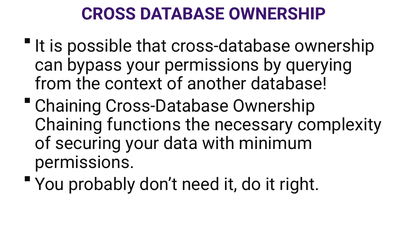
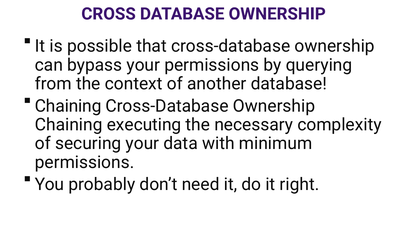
functions: functions -> executing (144, 125)
